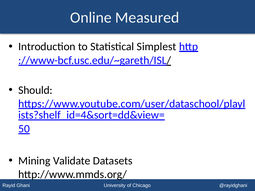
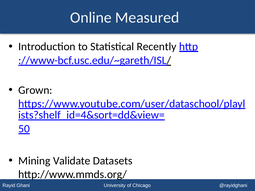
Simplest: Simplest -> Recently (157, 47)
Should: Should -> Grown (35, 90)
